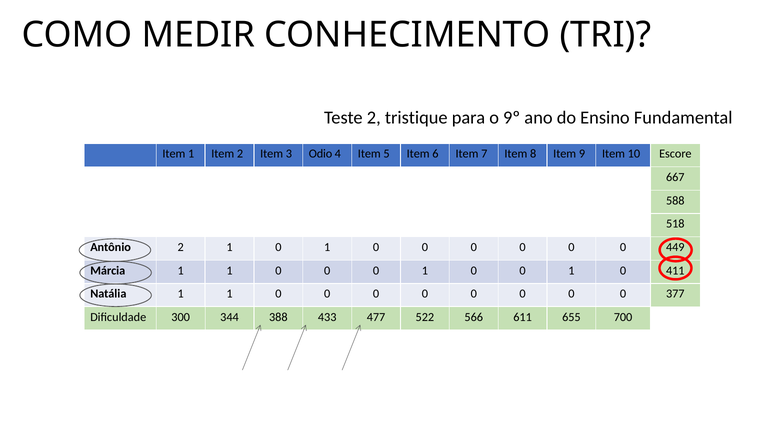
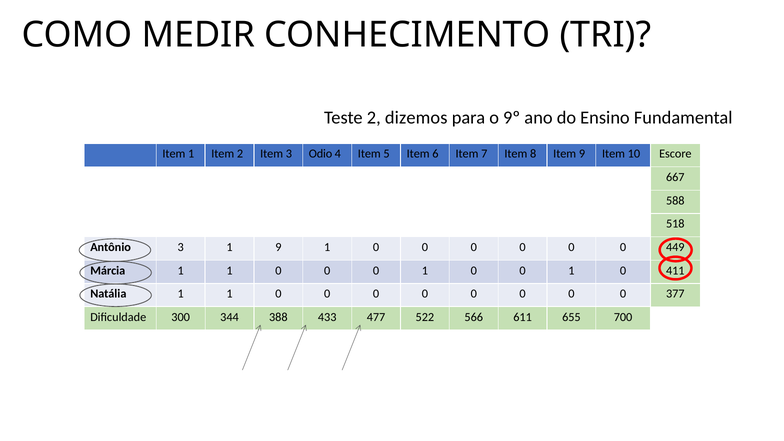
tristique: tristique -> dizemos (416, 118)
Antônio 2: 2 -> 3 (181, 247)
0: 0 -> 9 (278, 247)
